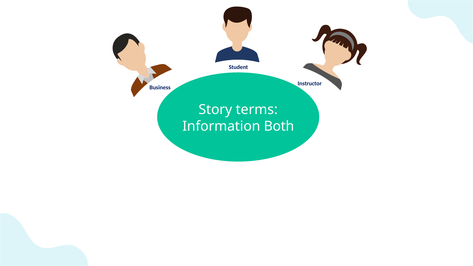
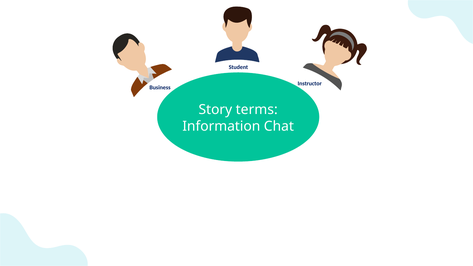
Both: Both -> Chat (279, 126)
